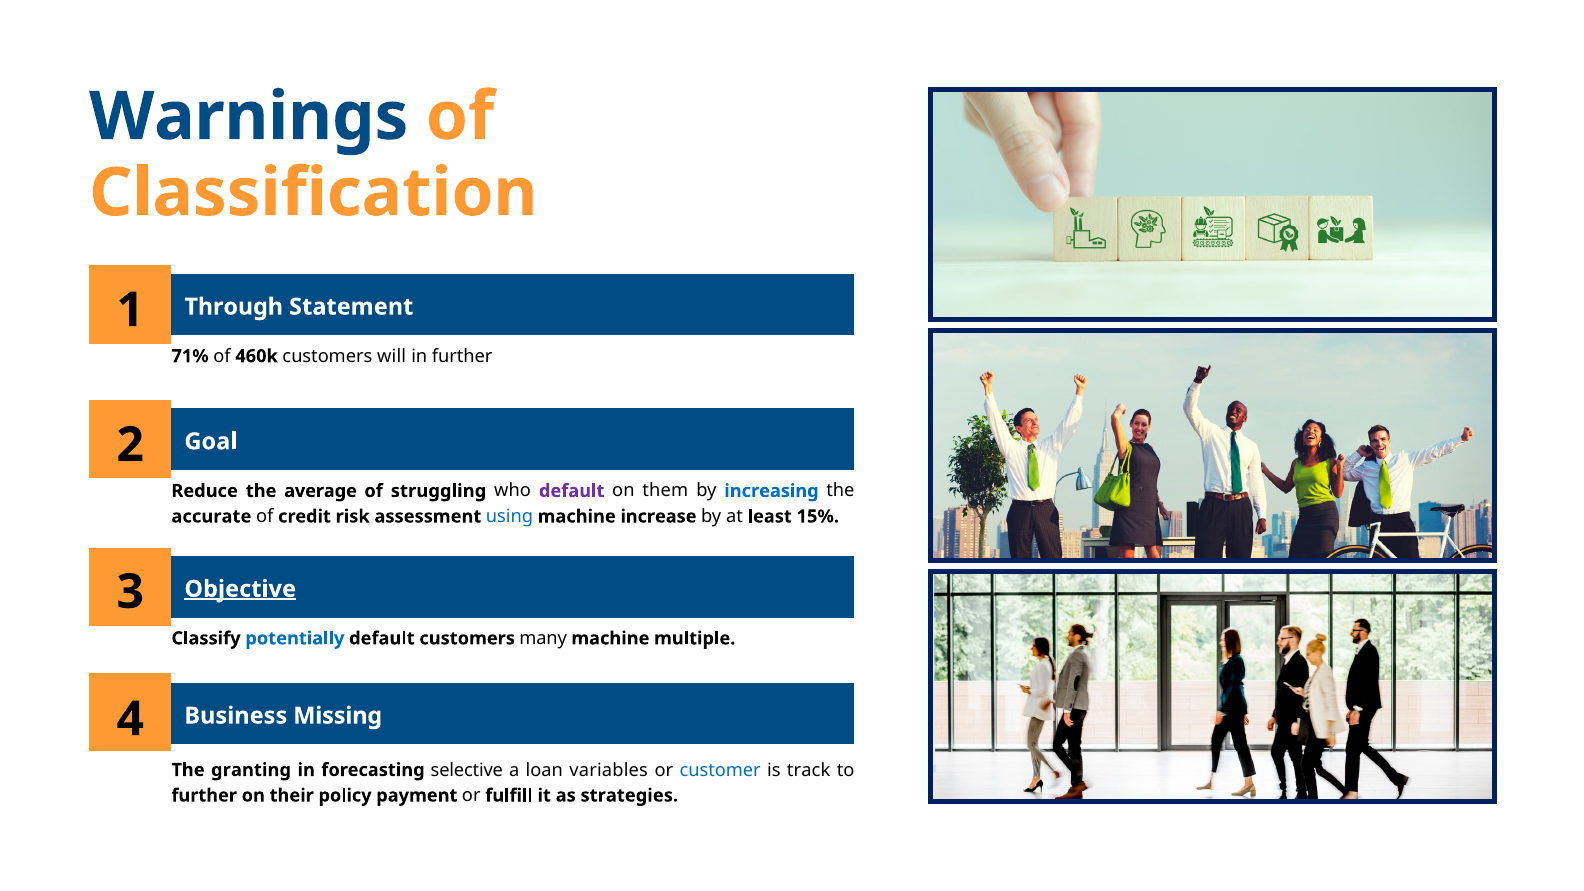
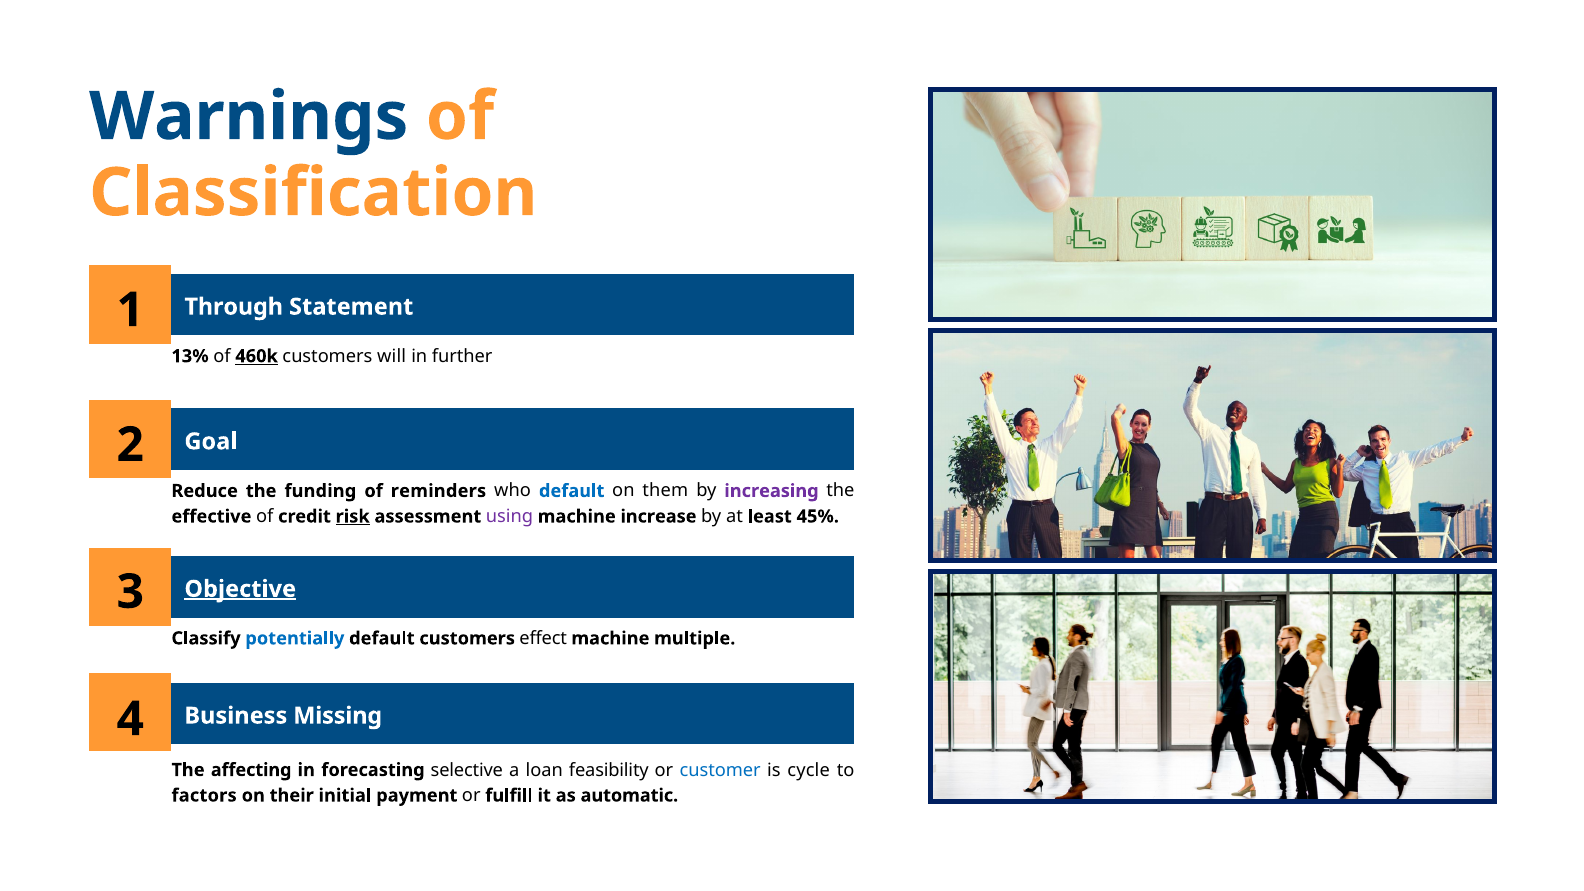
71%: 71% -> 13% (190, 356)
460k underline: none -> present (257, 356)
average: average -> funding (320, 491)
struggling: struggling -> reminders (438, 491)
default colour: purple -> blue (572, 491)
increasing colour: blue -> purple (771, 491)
accurate: accurate -> effective (211, 516)
risk underline: none -> present (353, 516)
using colour: blue -> purple (509, 516)
15%: 15% -> 45% (818, 516)
many: many -> effect (543, 638)
granting: granting -> affecting (251, 770)
variables: variables -> feasibility (609, 770)
track: track -> cycle (809, 770)
further: further -> factors (204, 795)
policy: policy -> initial (345, 795)
strategies: strategies -> automatic (629, 795)
